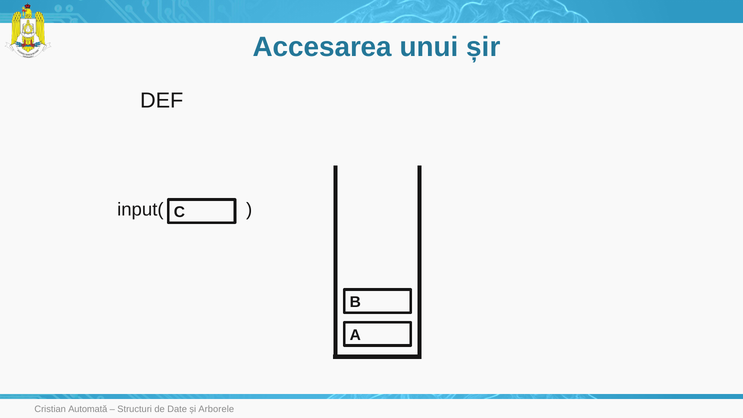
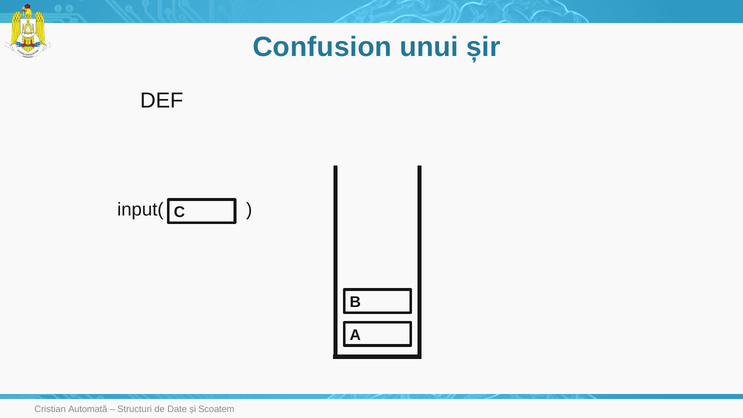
Accesarea: Accesarea -> Confusion (322, 47)
Arborele: Arborele -> Scoatem (216, 409)
